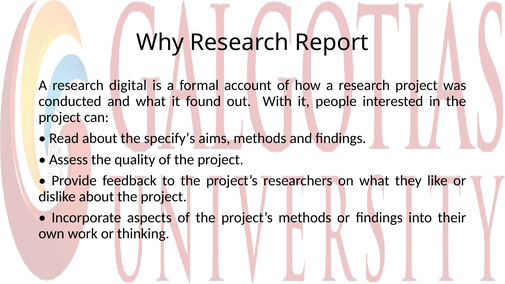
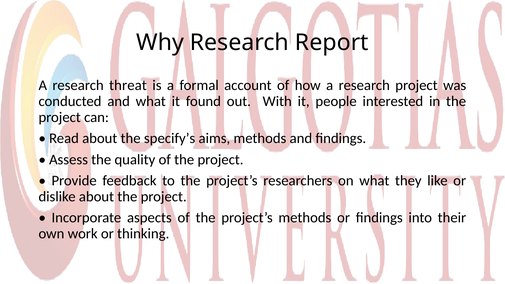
digital: digital -> threat (128, 85)
